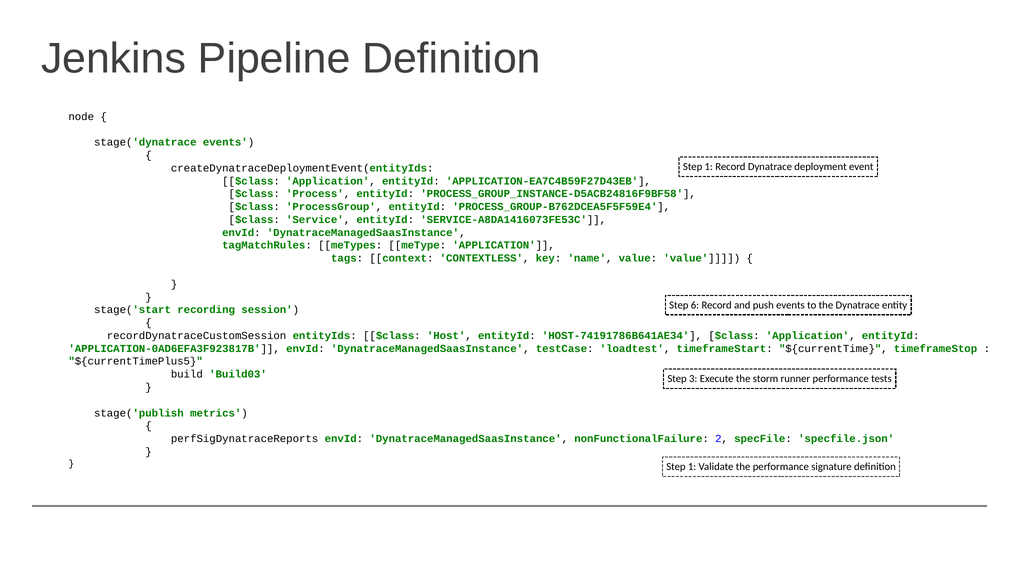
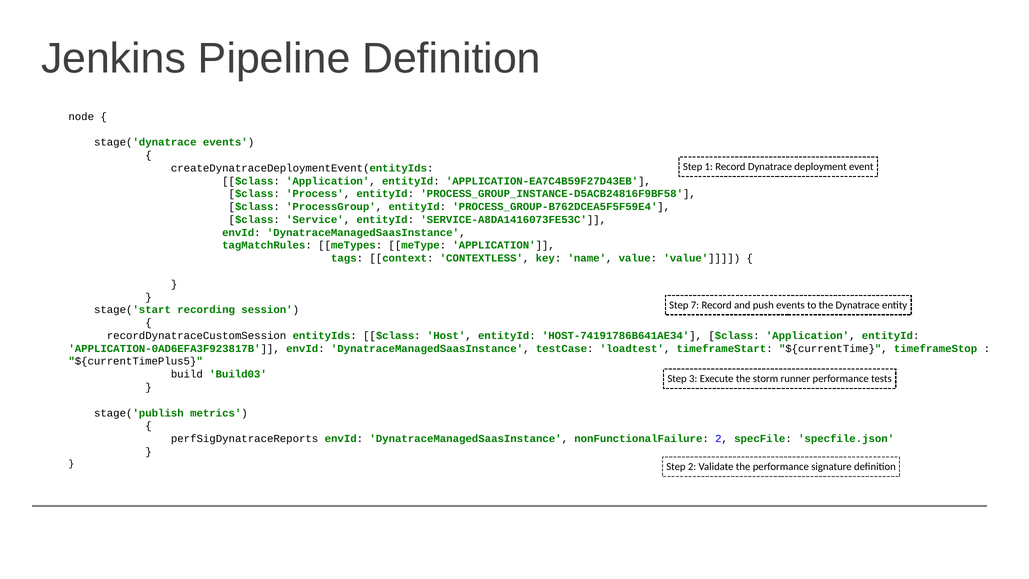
6: 6 -> 7 (695, 305)
1: 1 -> 2 (692, 466)
